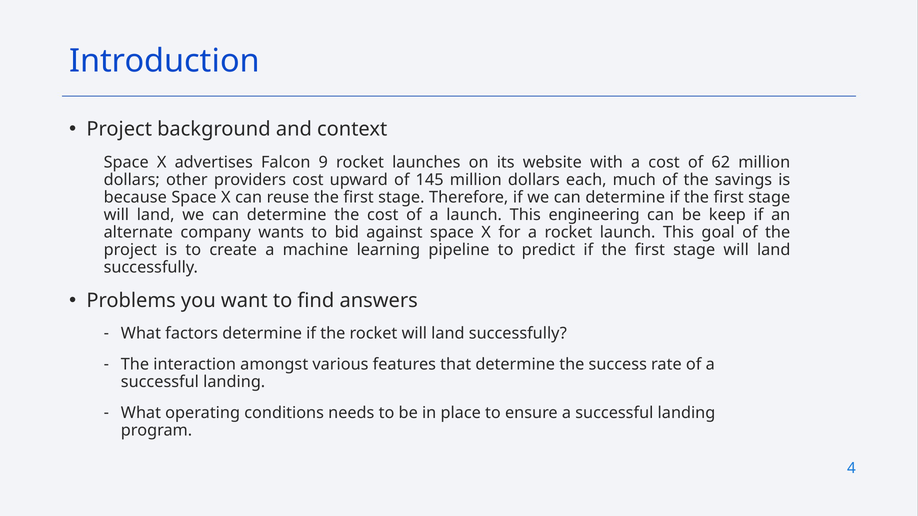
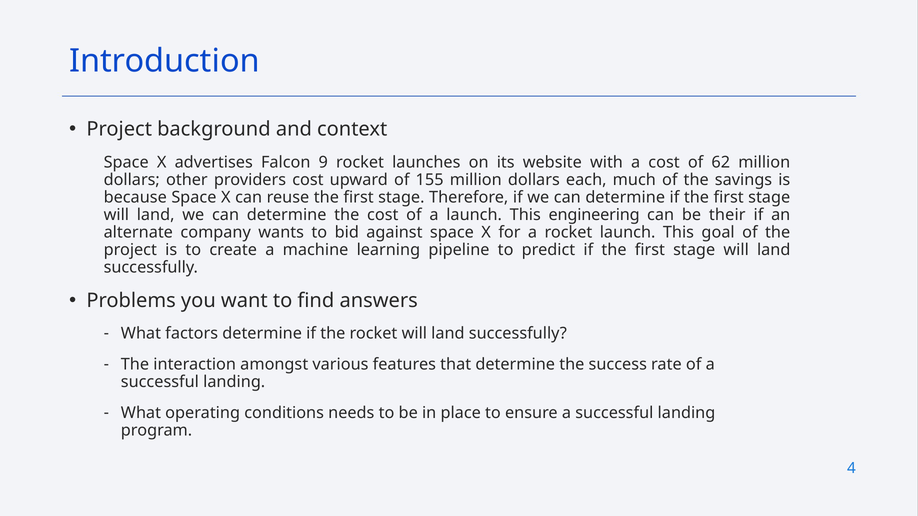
145: 145 -> 155 (430, 180)
keep: keep -> their (727, 215)
